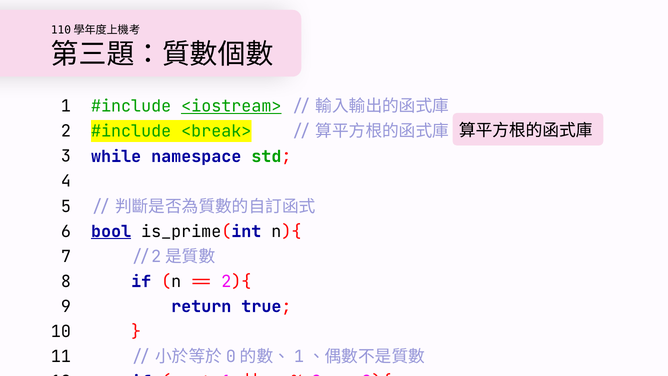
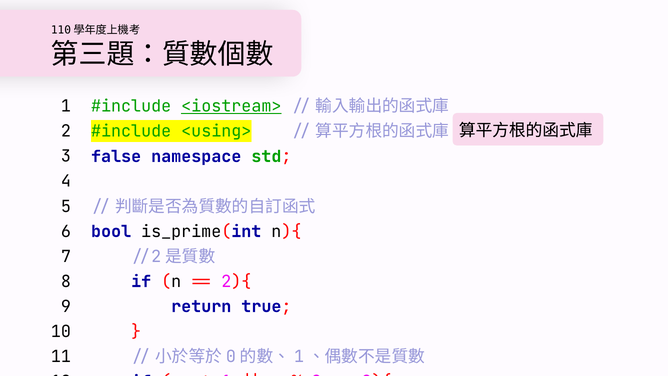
<break>: <break> -> <using> (216, 131)
3 while: while -> false (116, 156)
bool underline: present -> none (111, 231)
